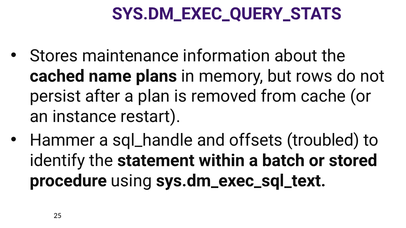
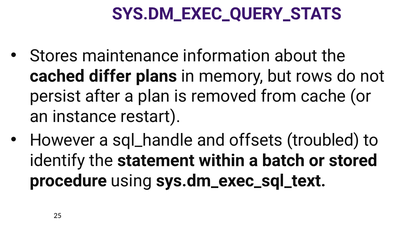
name: name -> differ (110, 76)
Hammer: Hammer -> However (62, 140)
